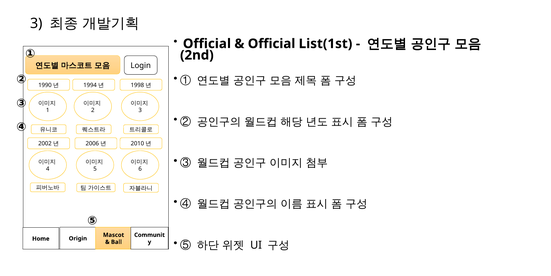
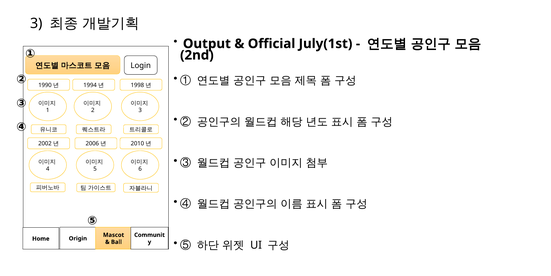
Official: Official -> Output (207, 44)
List(1st: List(1st -> July(1st (326, 44)
